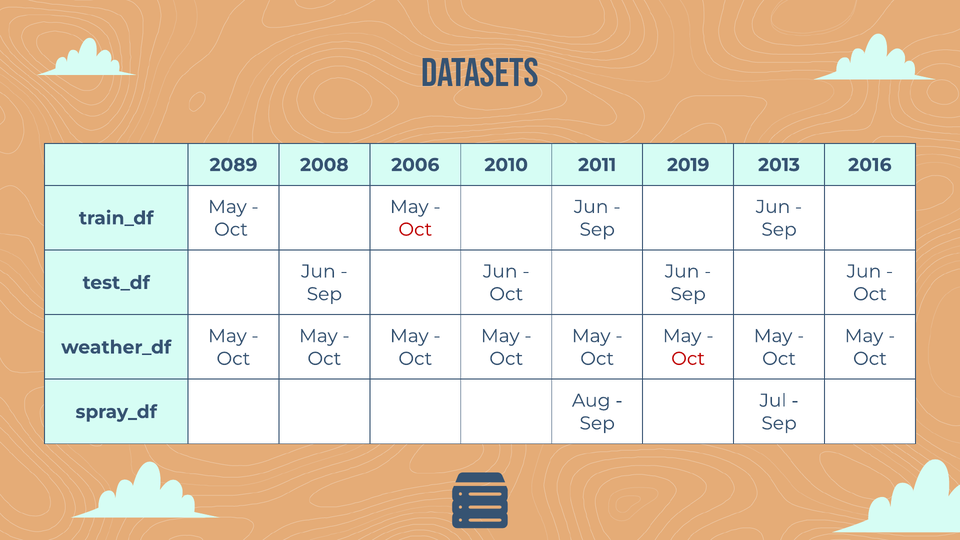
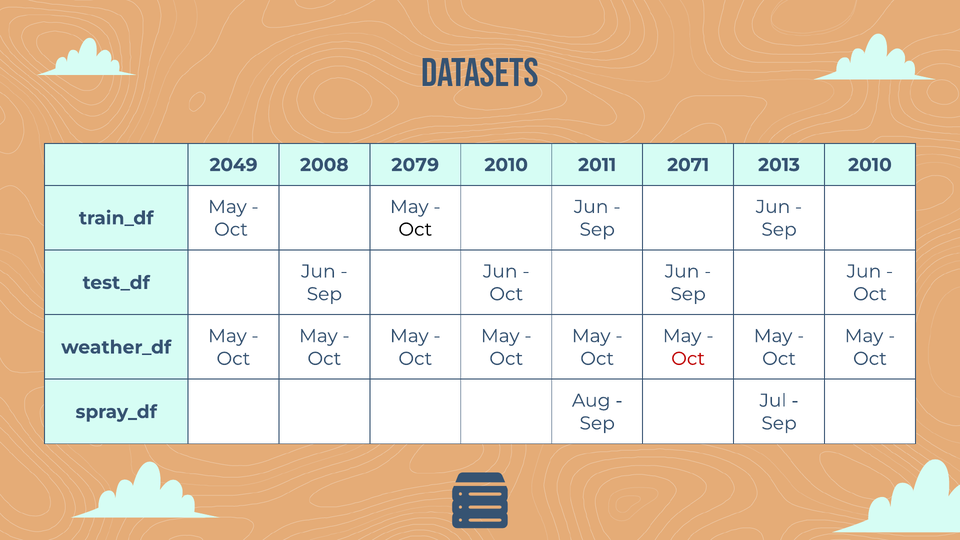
2089: 2089 -> 2049 (234, 165)
2006: 2006 -> 2079 (415, 165)
2019: 2019 -> 2071 (688, 165)
2013 2016: 2016 -> 2010 (870, 165)
Oct colour: red -> black (415, 230)
